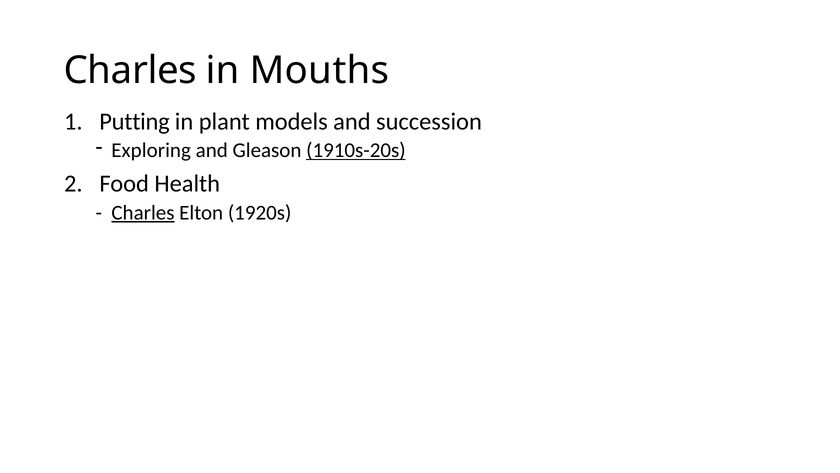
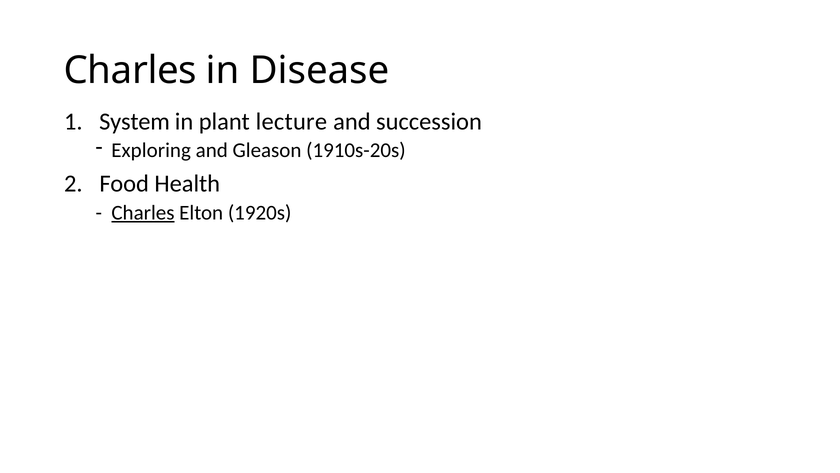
Mouths: Mouths -> Disease (320, 71)
Putting: Putting -> System (135, 121)
models: models -> lecture (291, 121)
1910s-20s underline: present -> none (356, 150)
